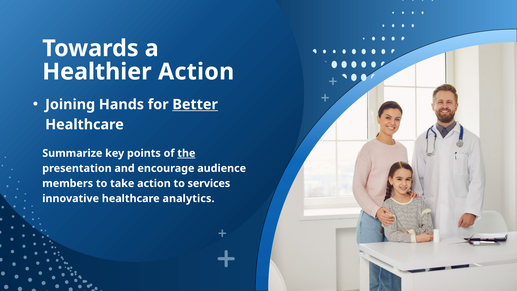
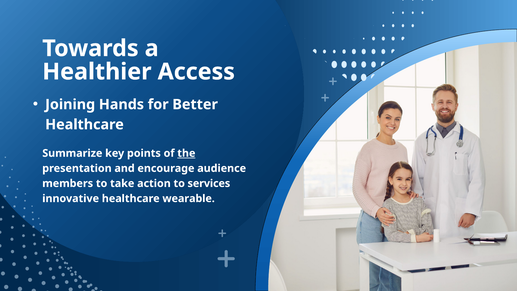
Healthier Action: Action -> Access (196, 72)
Better underline: present -> none (195, 104)
analytics: analytics -> wearable (189, 198)
